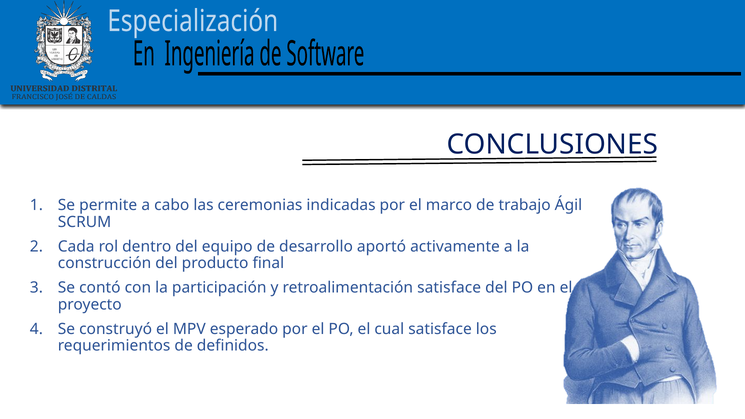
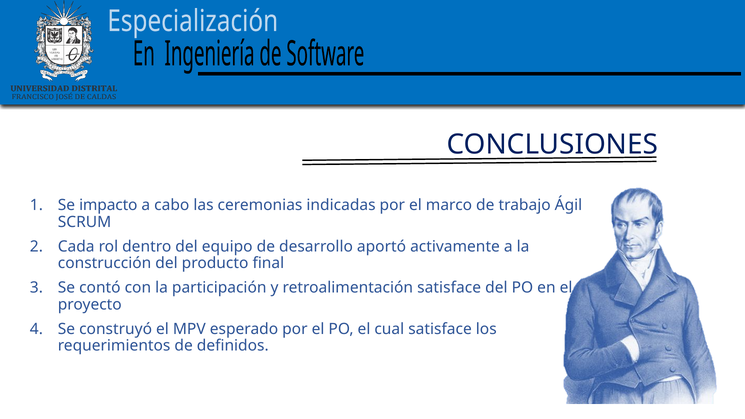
permite: permite -> impacto (108, 205)
